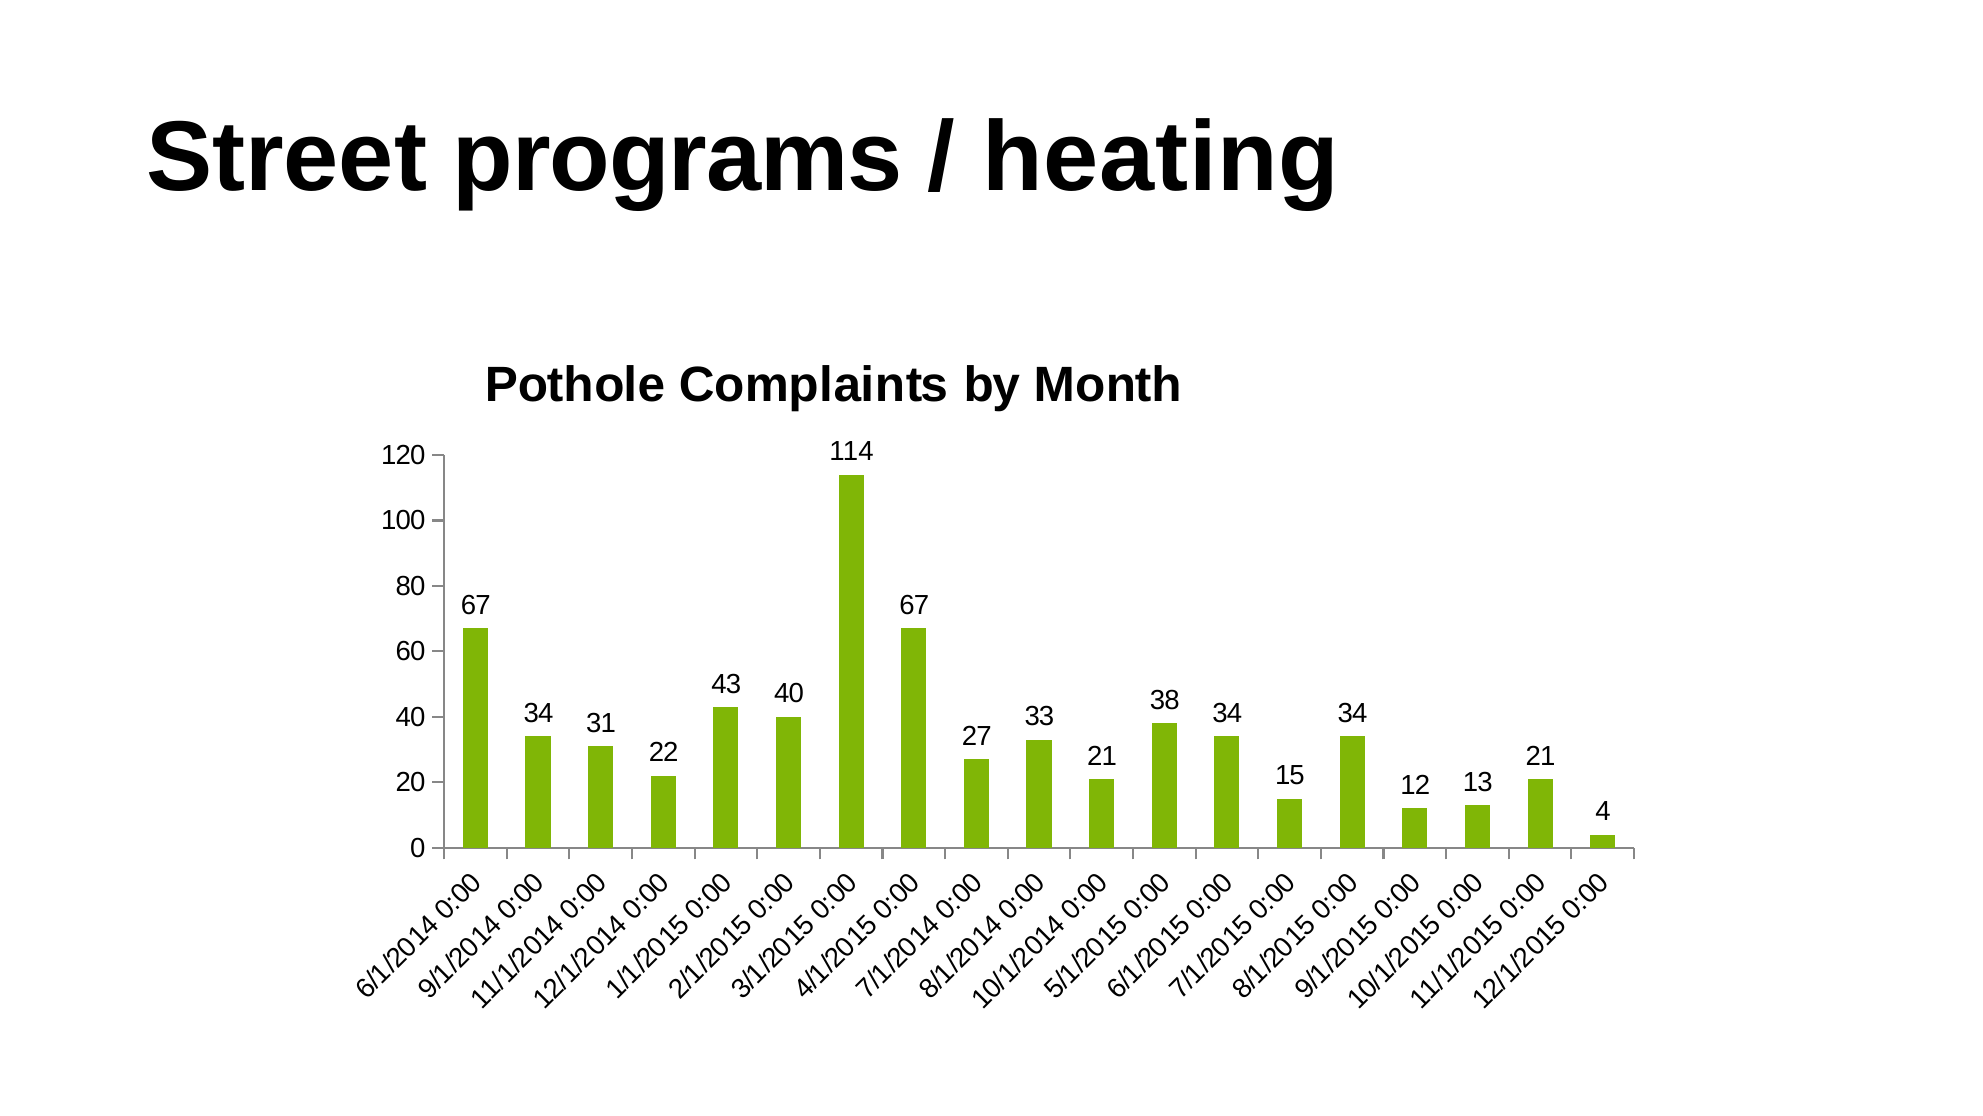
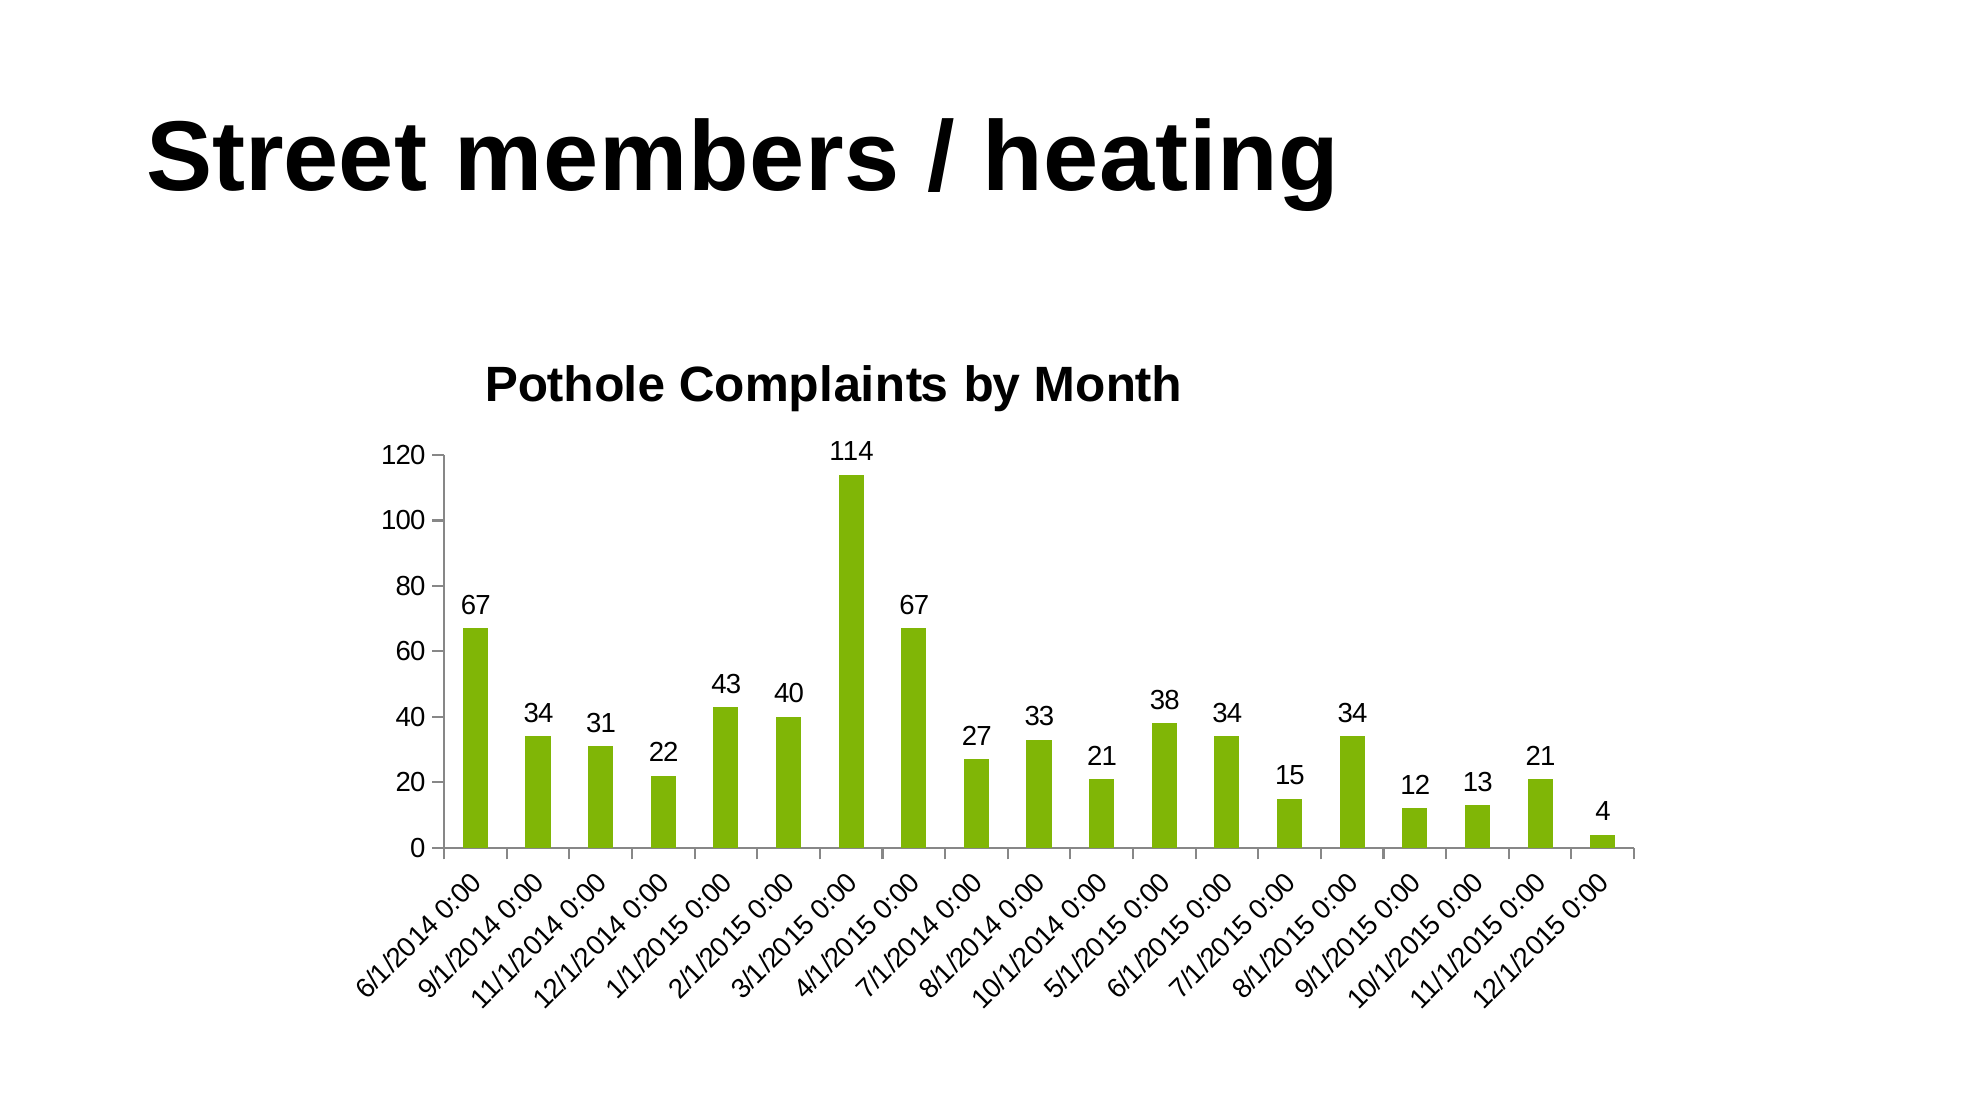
programs: programs -> members (677, 158)
